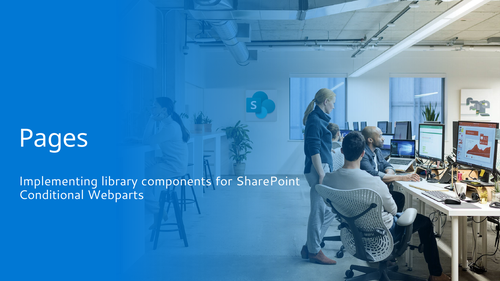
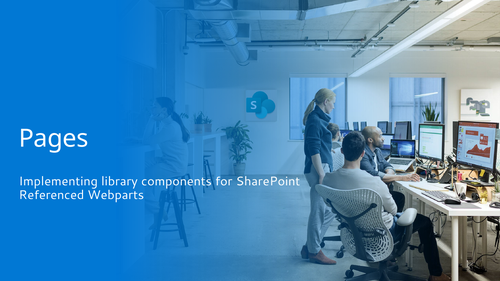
Conditional: Conditional -> Referenced (51, 195)
